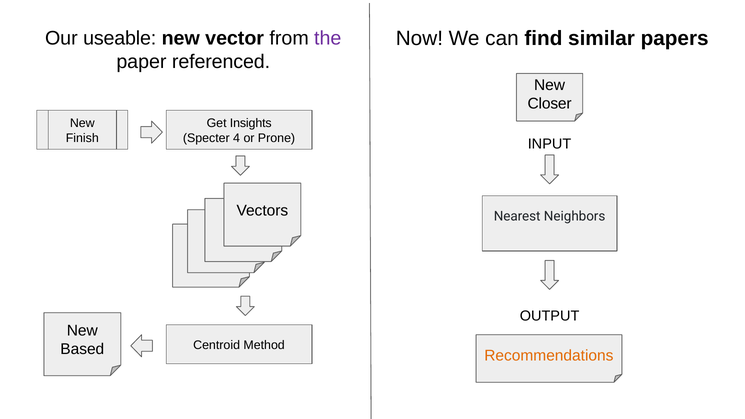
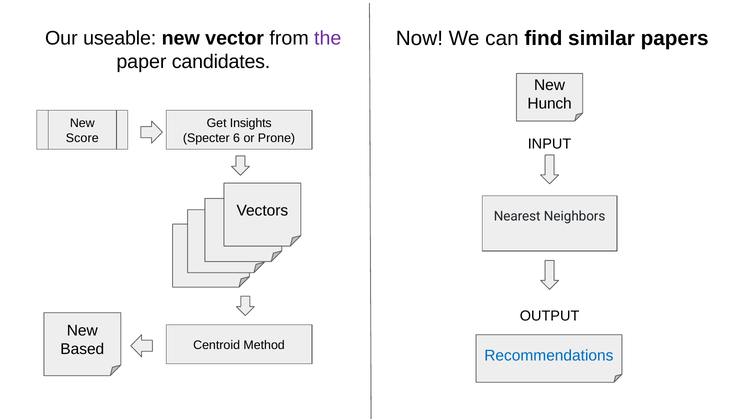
referenced: referenced -> candidates (221, 62)
Closer: Closer -> Hunch (550, 104)
Finish: Finish -> Score (82, 138)
4: 4 -> 6 (237, 138)
Recommendations colour: orange -> blue (549, 356)
